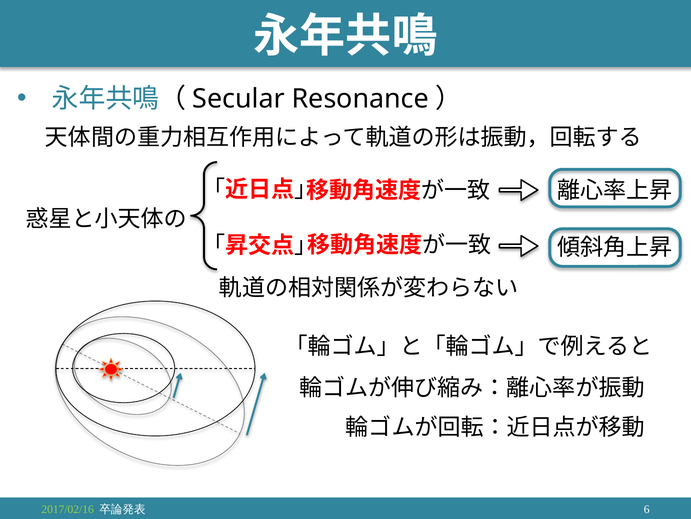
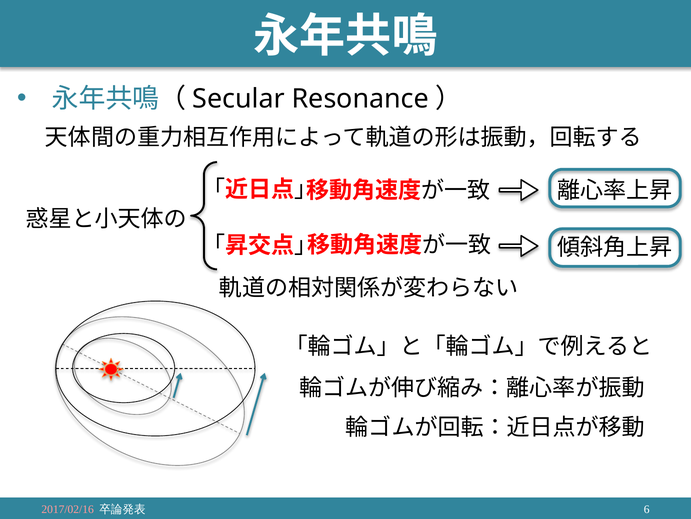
2017/02/16 colour: light green -> pink (68, 509)
